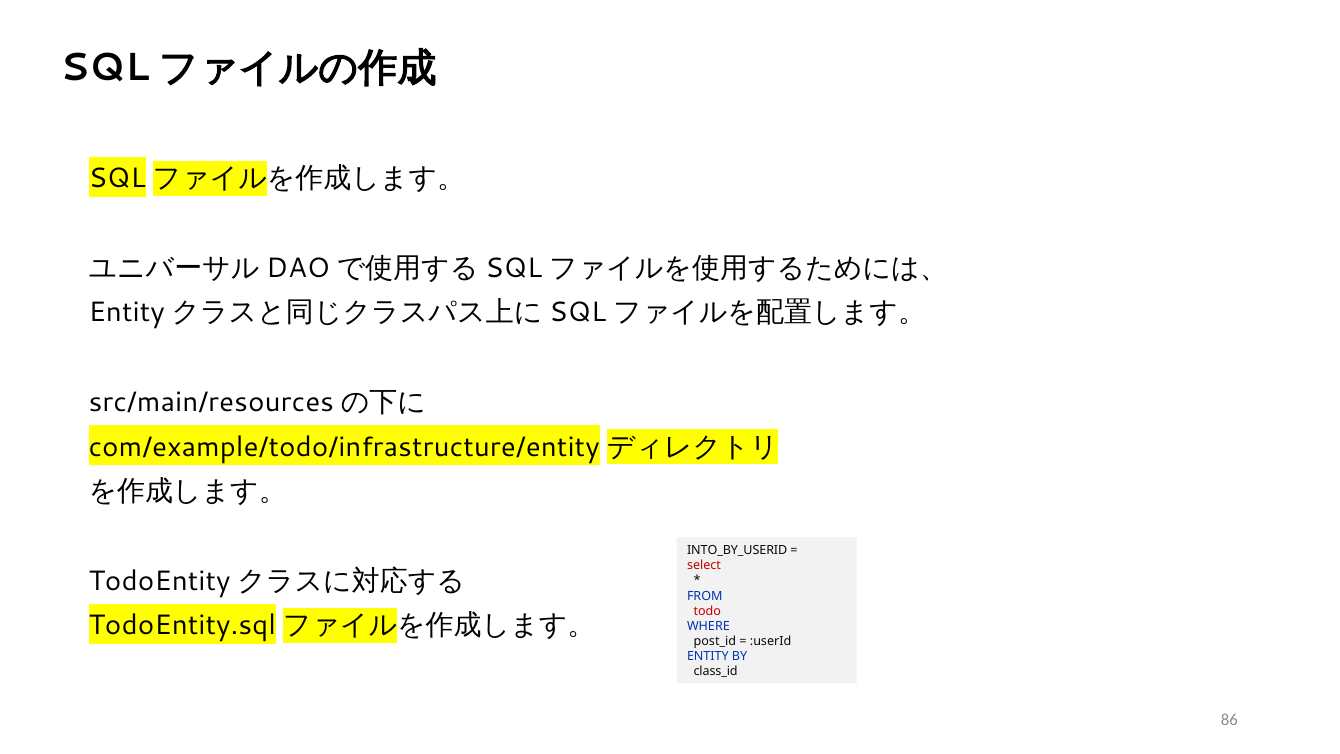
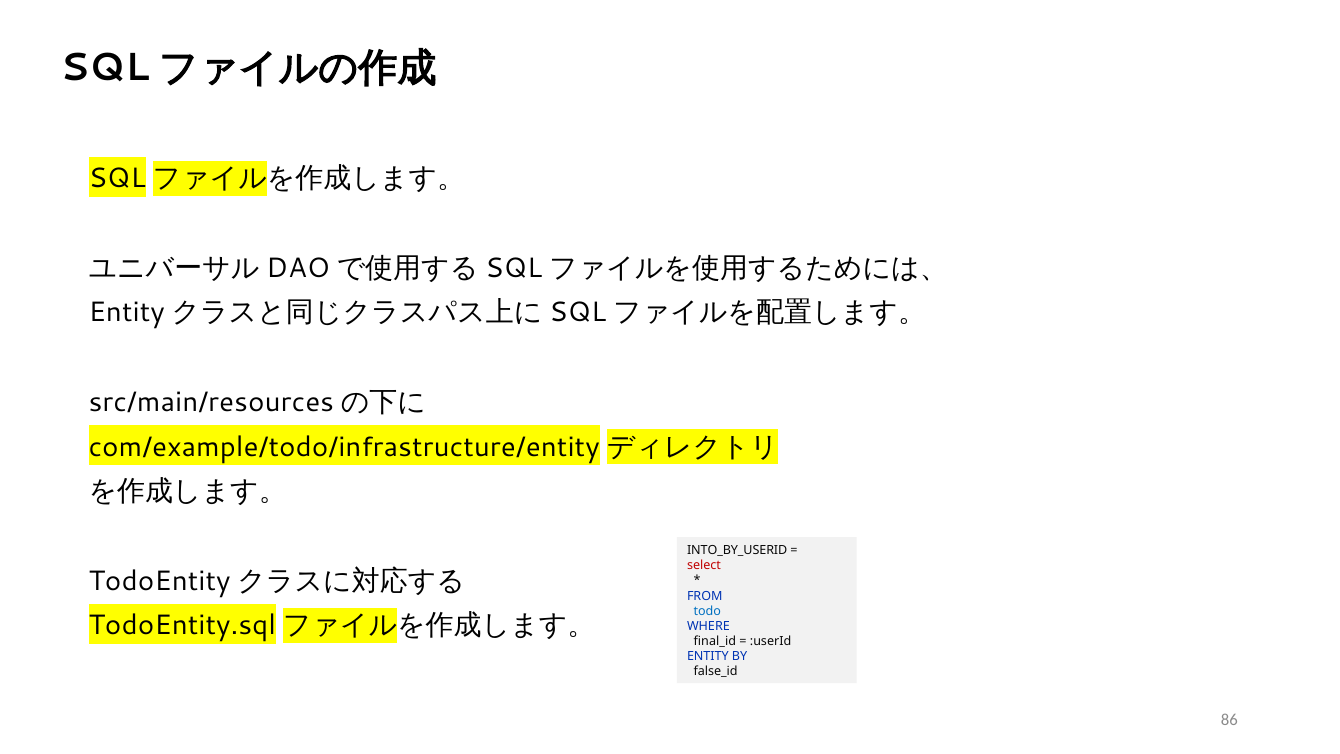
todo colour: red -> blue (707, 611)
post_id: post_id -> final_id (715, 641)
class_id: class_id -> false_id (716, 671)
